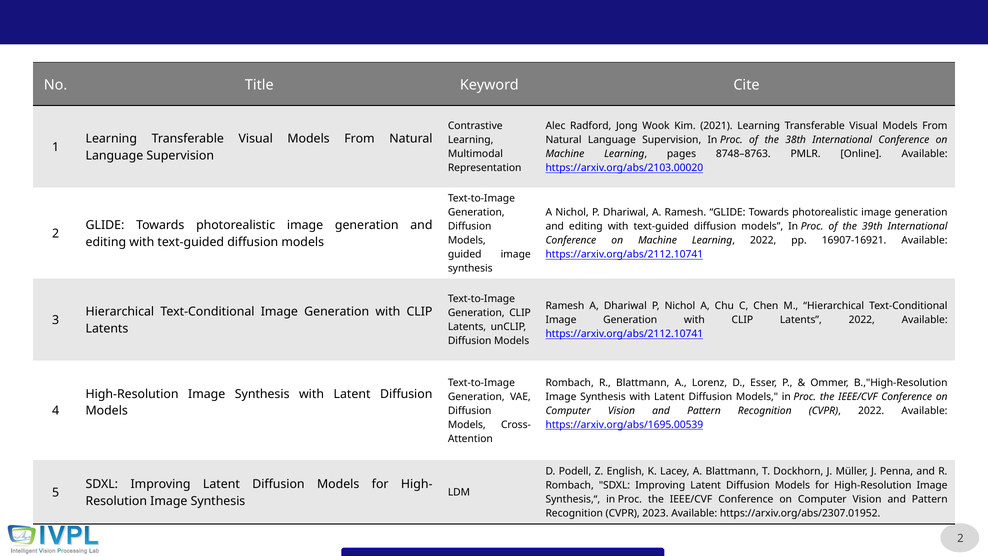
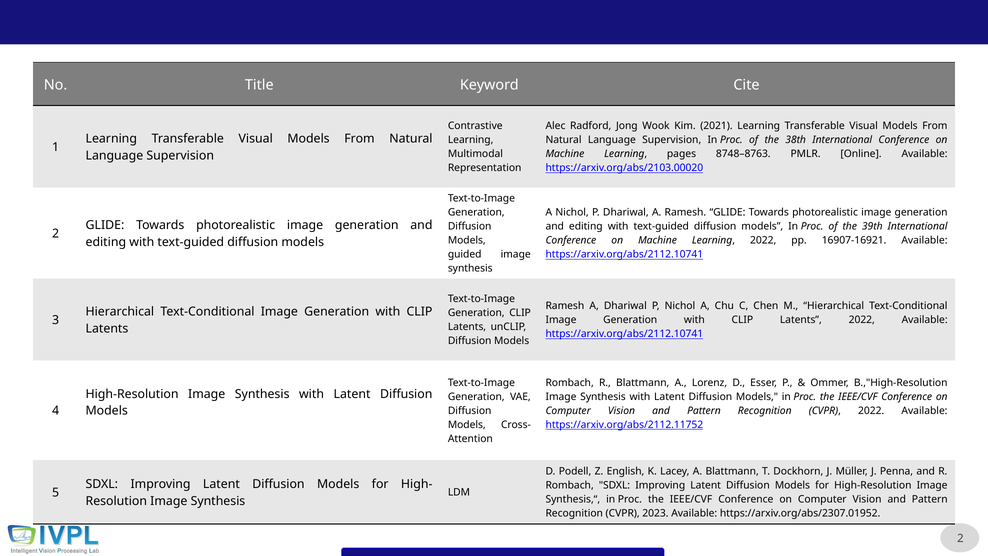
https://arxiv.org/abs/1695.00539: https://arxiv.org/abs/1695.00539 -> https://arxiv.org/abs/2112.11752 (624, 424)
